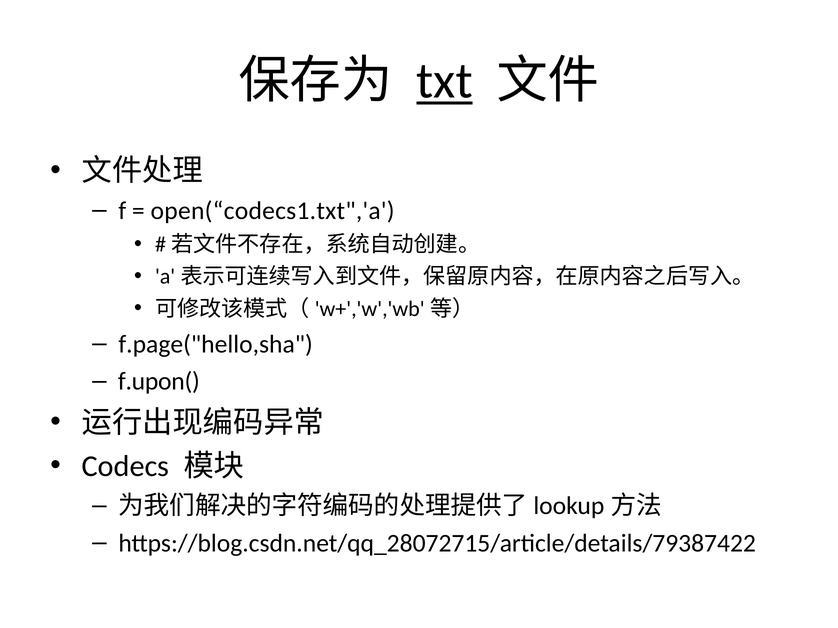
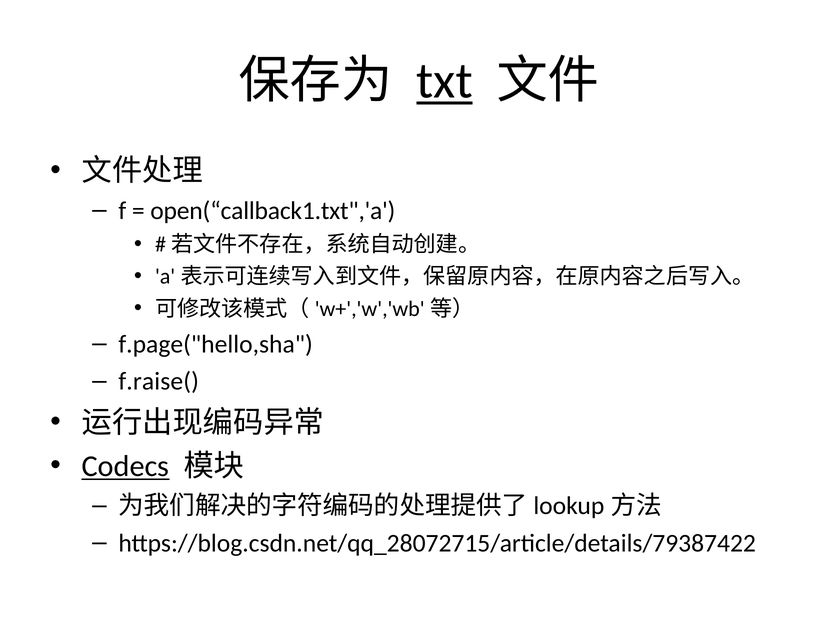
open(“codecs1.txt",'a: open(“codecs1.txt",'a -> open(“callback1.txt",'a (273, 211)
f.upon(: f.upon( -> f.raise( (159, 382)
Codecs underline: none -> present (126, 467)
